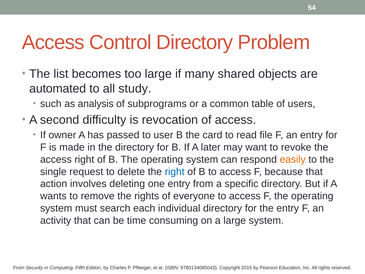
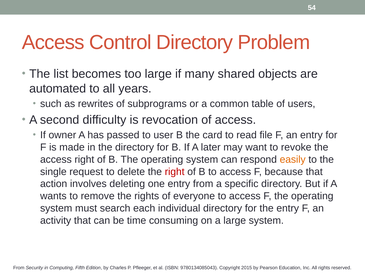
study: study -> years (135, 88)
analysis: analysis -> rewrites (96, 104)
right colour: blue -> red (175, 172)
